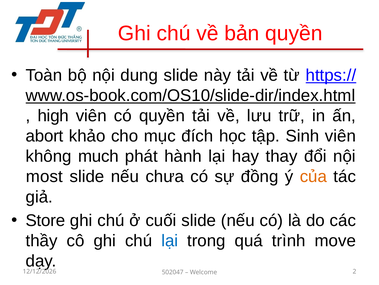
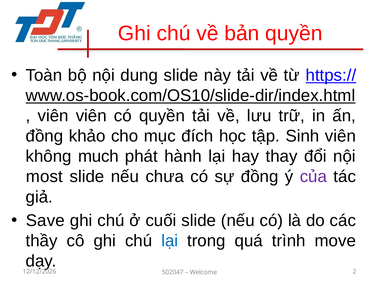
high: high -> viên (53, 116)
abort: abort -> đồng (44, 136)
của colour: orange -> purple (313, 176)
Store: Store -> Save (45, 220)
